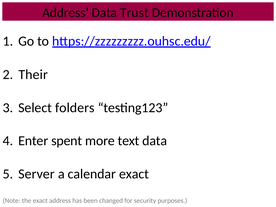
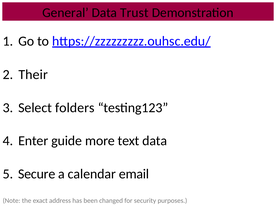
Address: Address -> General (65, 13)
spent: spent -> guide (67, 141)
Server: Server -> Secure (37, 174)
calendar exact: exact -> email (134, 174)
